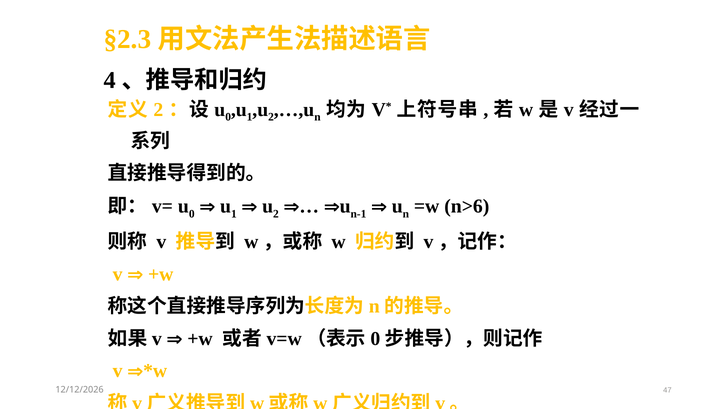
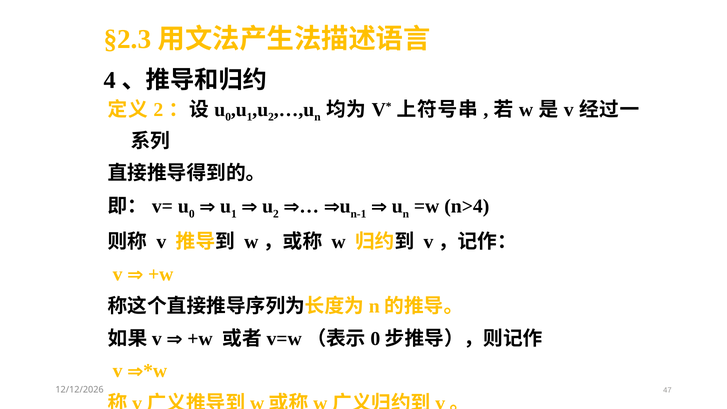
n>6: n>6 -> n>4 (467, 206)
